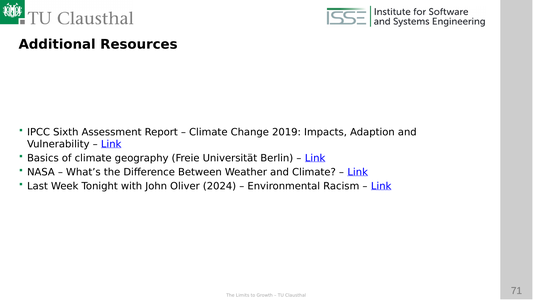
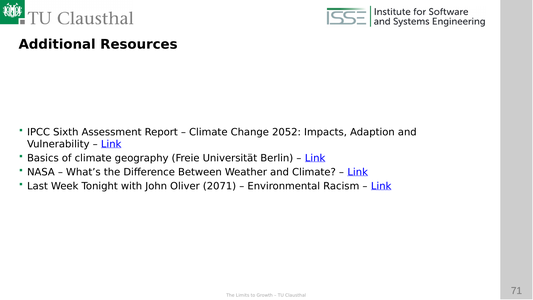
2019: 2019 -> 2052 (287, 132)
2024: 2024 -> 2071 (220, 186)
